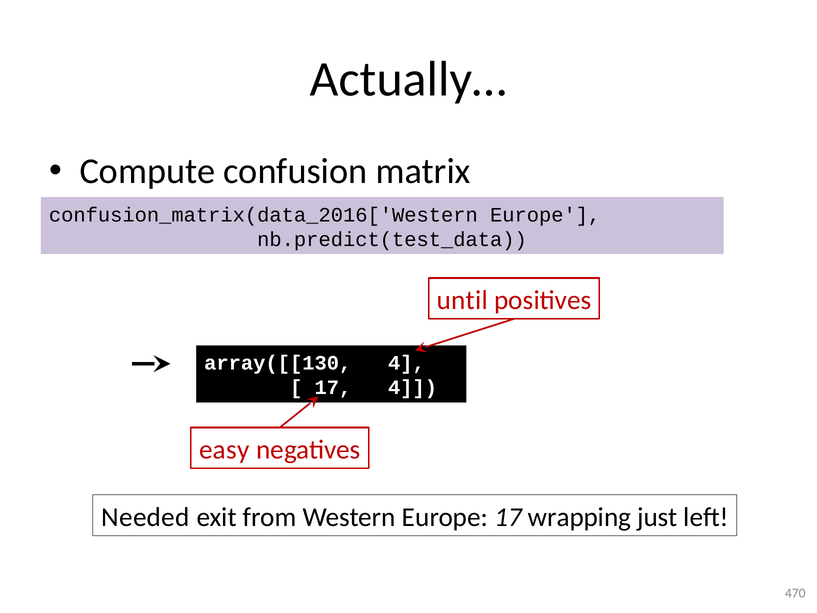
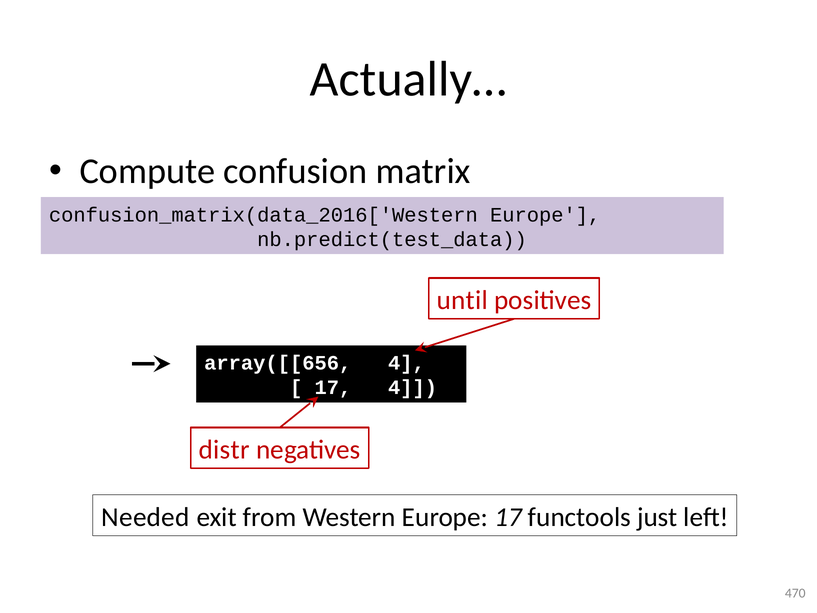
array([[130: array([[130 -> array([[656 (278, 363)
easy: easy -> distr (224, 450)
wrapping: wrapping -> functools (579, 517)
